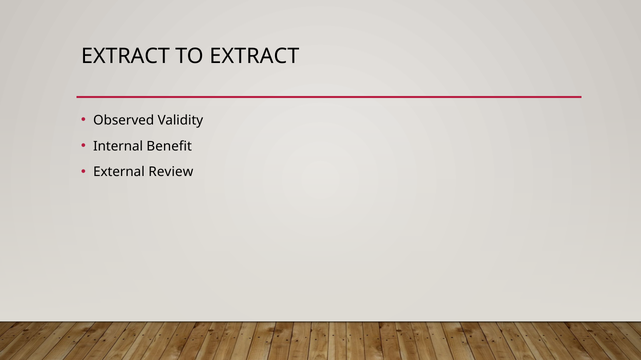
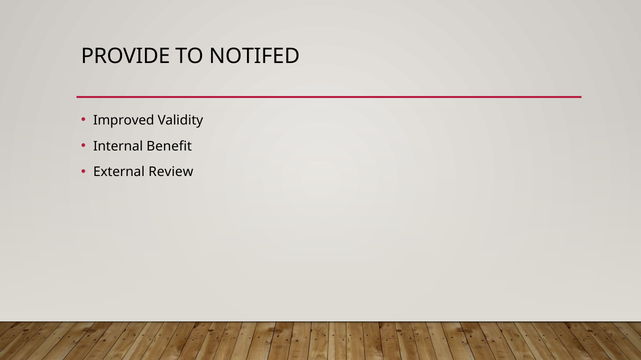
EXTRACT: EXTRACT -> PROVIDE (126, 56)
TO EXTRACT: EXTRACT -> NOTIFED (254, 56)
Observed: Observed -> Improved (124, 121)
